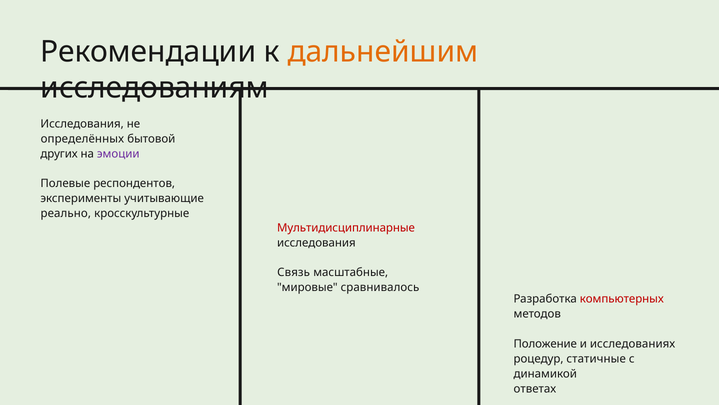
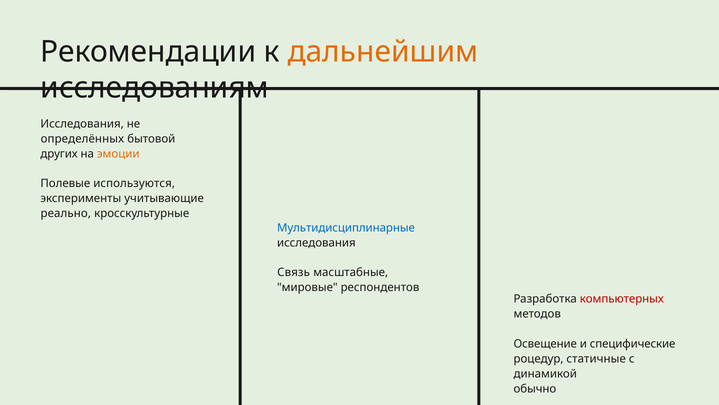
эмоции colour: purple -> orange (118, 154)
респондентов: респондентов -> используются (134, 183)
Мультидисциплинарные colour: red -> blue (346, 228)
сравнивалось: сравнивалось -> респондентов (380, 287)
Положение: Положение -> Освещение (545, 343)
исследованиях: исследованиях -> специфические (633, 343)
ответах: ответах -> обычно (535, 388)
